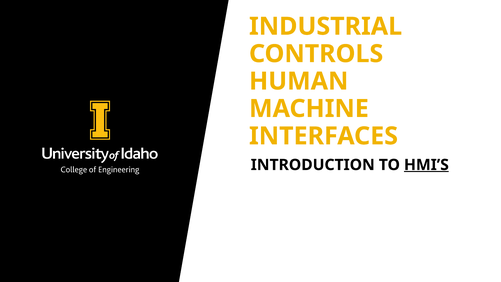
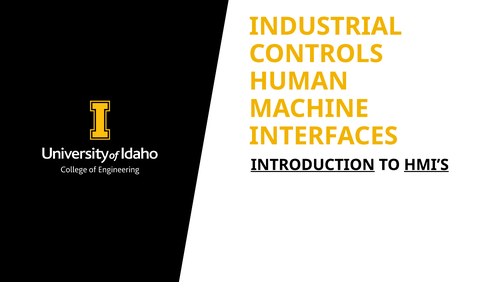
INTRODUCTION underline: none -> present (313, 165)
